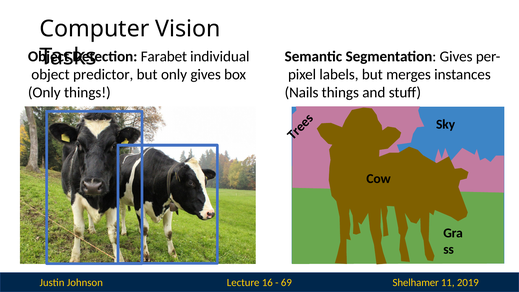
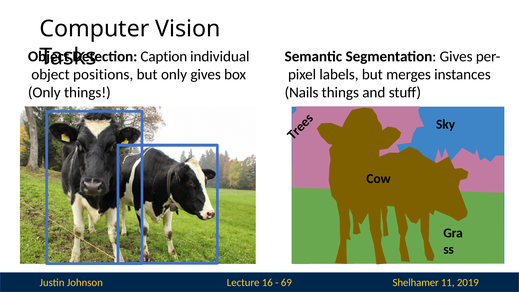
Farabet: Farabet -> Caption (164, 56)
predictor: predictor -> positions (103, 74)
